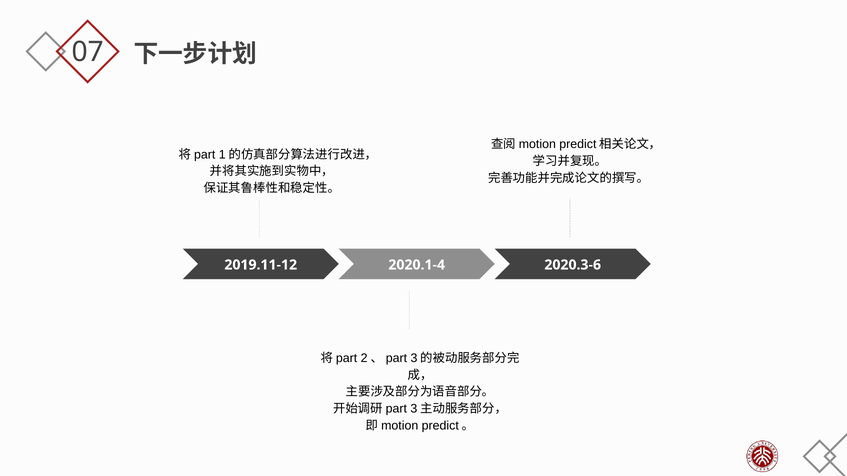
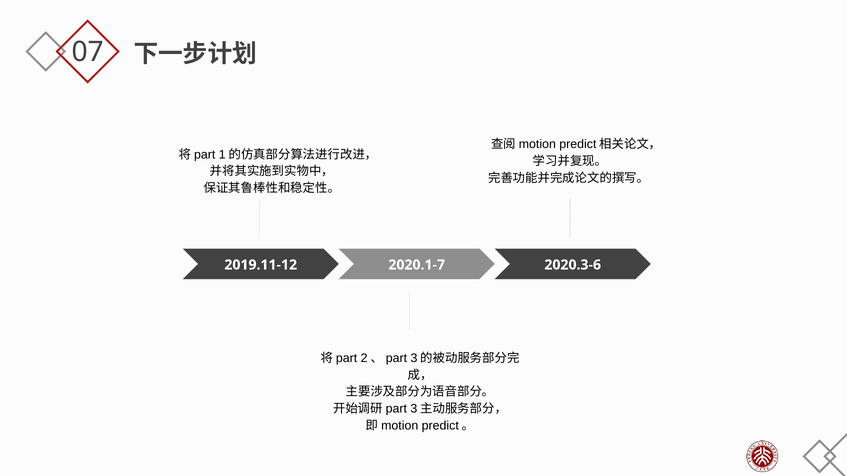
2020.1-4: 2020.1-4 -> 2020.1-7 (417, 265)
